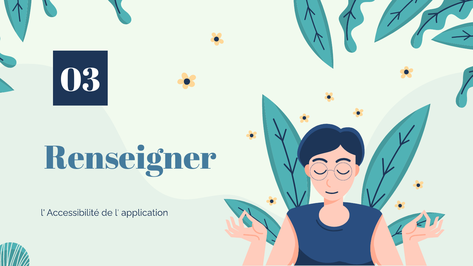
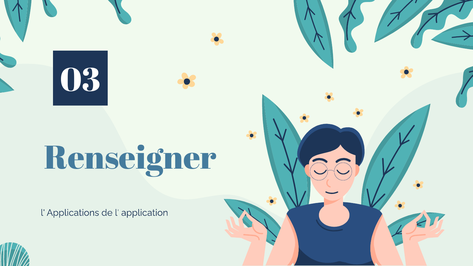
Accessibilité: Accessibilité -> Applications (73, 213)
